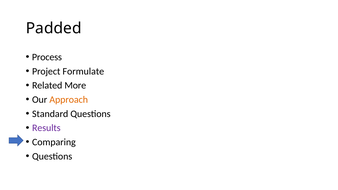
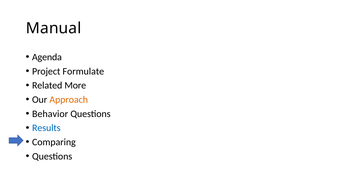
Padded: Padded -> Manual (54, 28)
Process: Process -> Agenda (47, 57)
Standard: Standard -> Behavior (50, 114)
Results colour: purple -> blue (46, 128)
